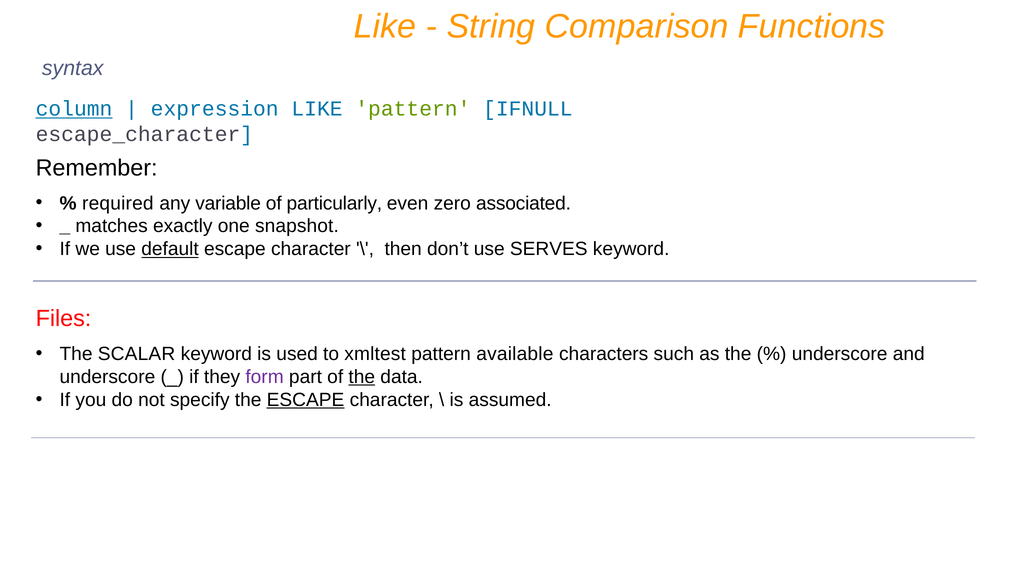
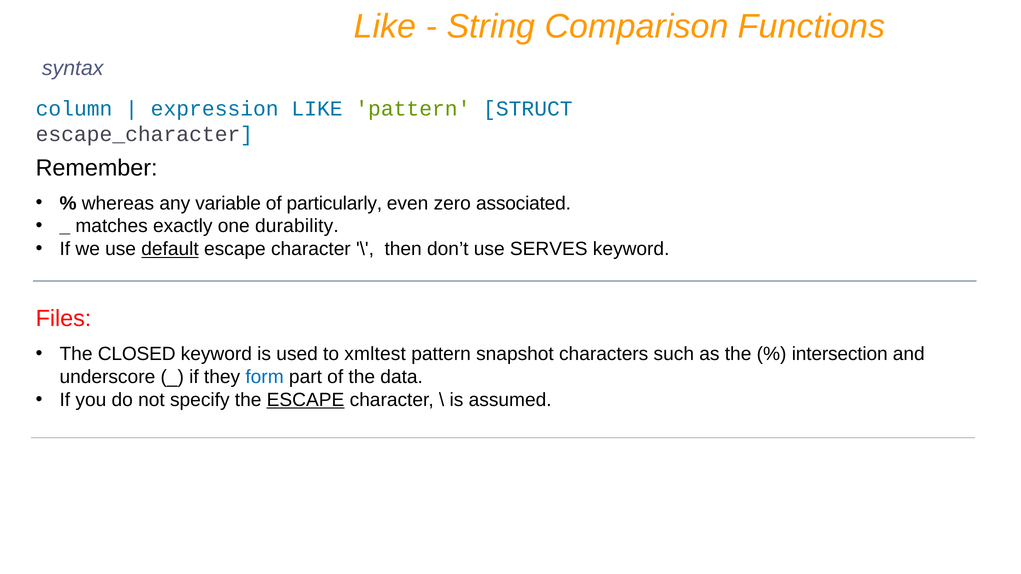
column underline: present -> none (74, 109)
IFNULL: IFNULL -> STRUCT (528, 109)
required: required -> whereas (118, 203)
snapshot: snapshot -> durability (297, 226)
SCALAR: SCALAR -> CLOSED (137, 354)
available: available -> snapshot (515, 354)
underscore: underscore -> intersection (840, 354)
form colour: purple -> blue (265, 377)
the underline: present -> none (362, 377)
